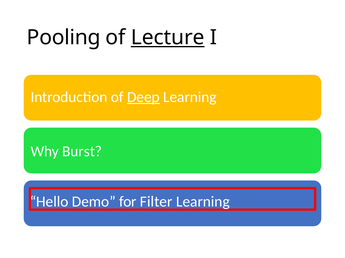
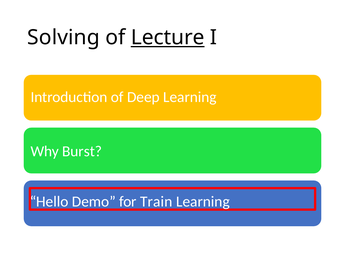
Pooling: Pooling -> Solving (64, 38)
Deep underline: present -> none (143, 97)
Filter: Filter -> Train (156, 202)
